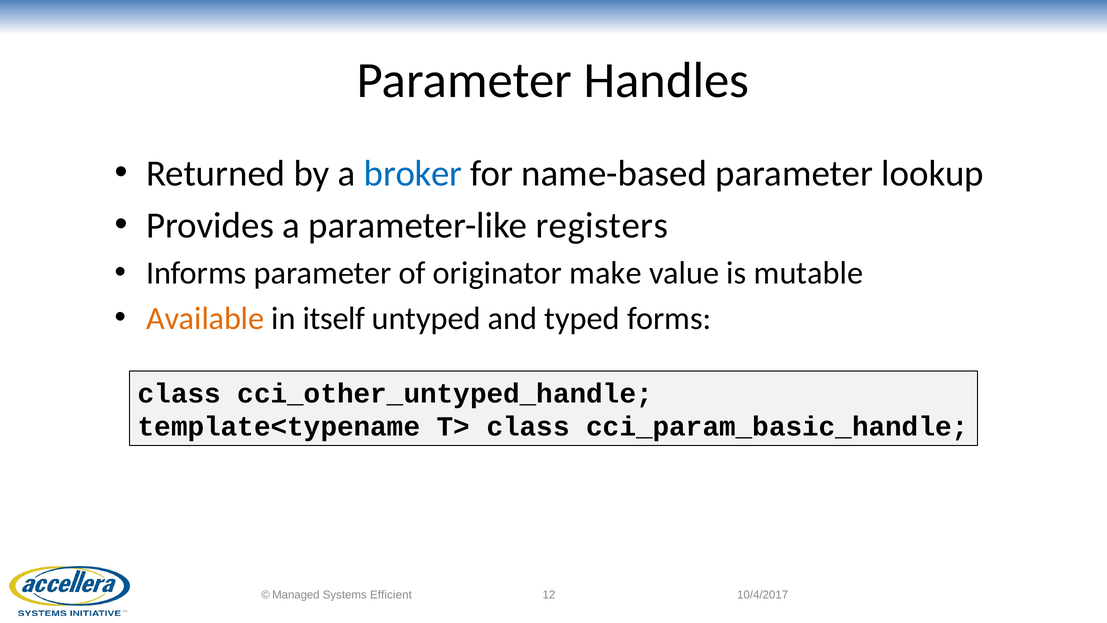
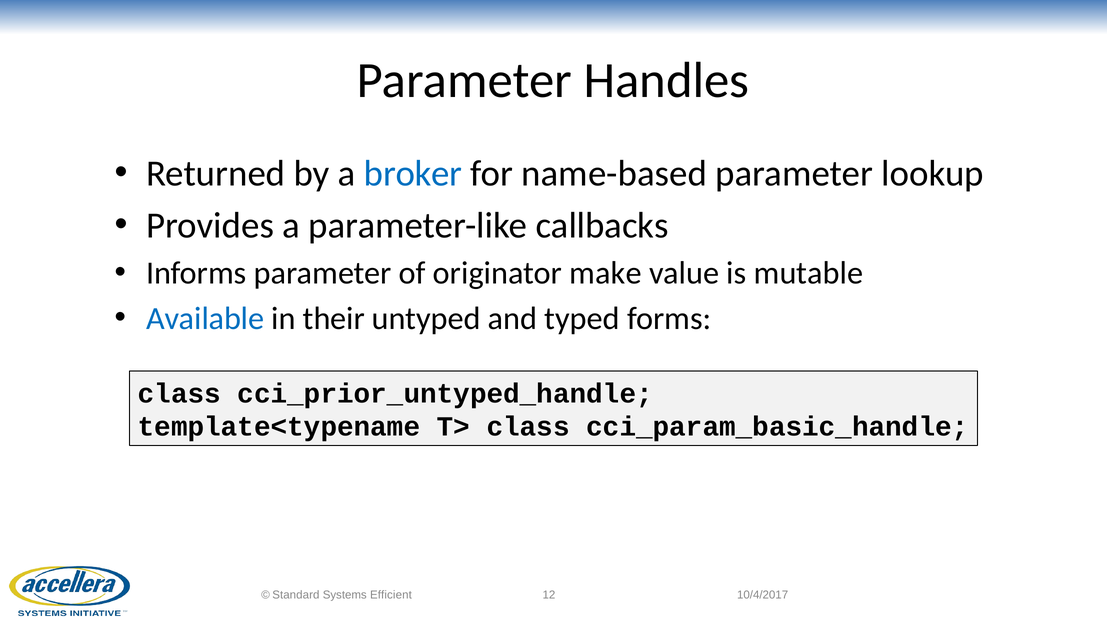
registers: registers -> callbacks (602, 225)
Available colour: orange -> blue (205, 318)
itself: itself -> their (334, 318)
cci_other_untyped_handle: cci_other_untyped_handle -> cci_prior_untyped_handle (445, 393)
Managed: Managed -> Standard (296, 594)
